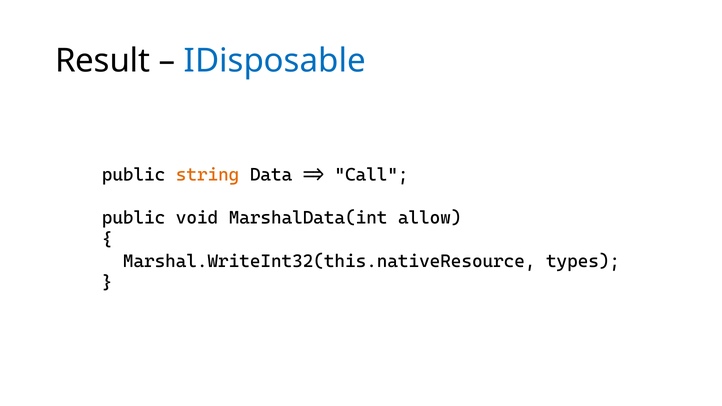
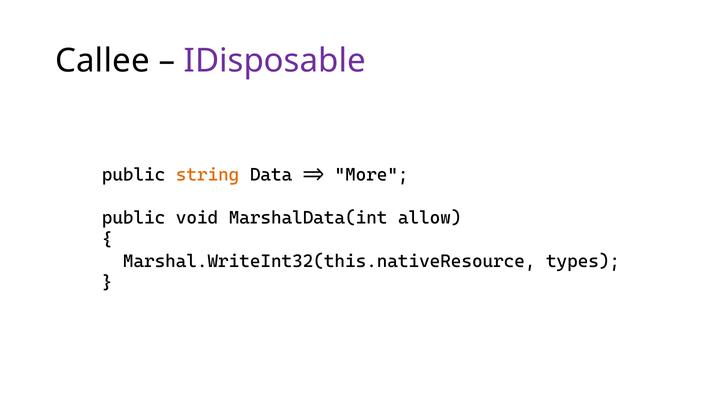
Result: Result -> Callee (102, 61)
IDisposable colour: blue -> purple (275, 61)
Call: Call -> More (372, 175)
